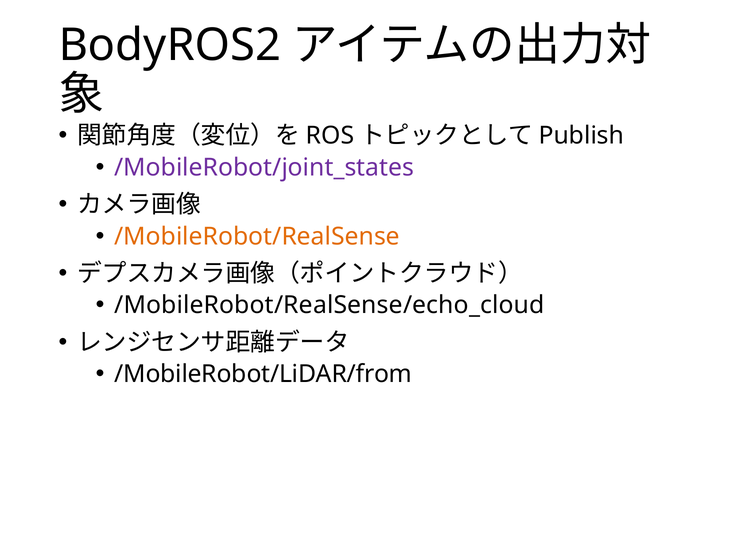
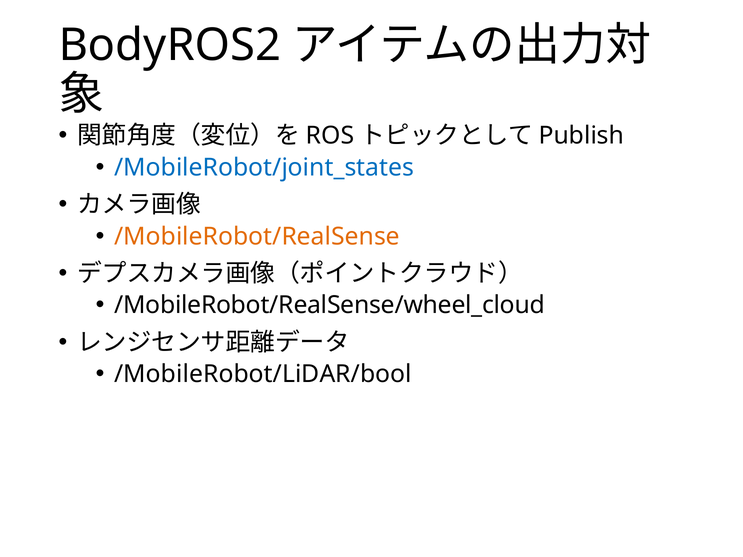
/MobileRobot/joint_states colour: purple -> blue (264, 168)
/MobileRobot/RealSense/echo_cloud: /MobileRobot/RealSense/echo_cloud -> /MobileRobot/RealSense/wheel_cloud (330, 305)
/MobileRobot/LiDAR/from: /MobileRobot/LiDAR/from -> /MobileRobot/LiDAR/bool (263, 374)
